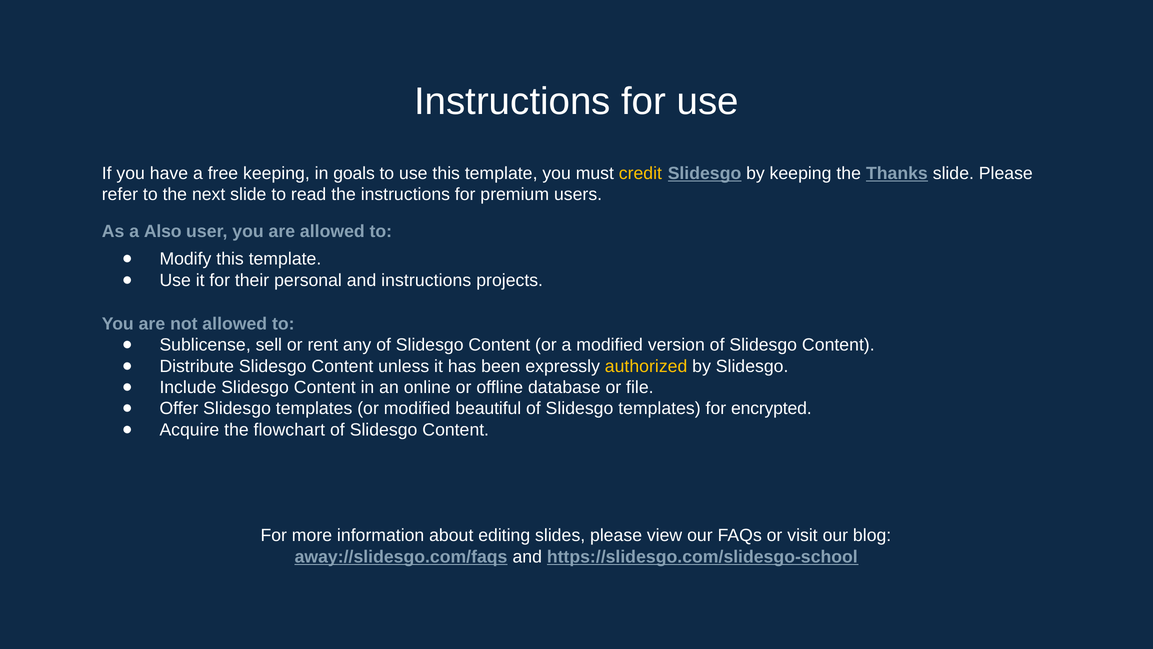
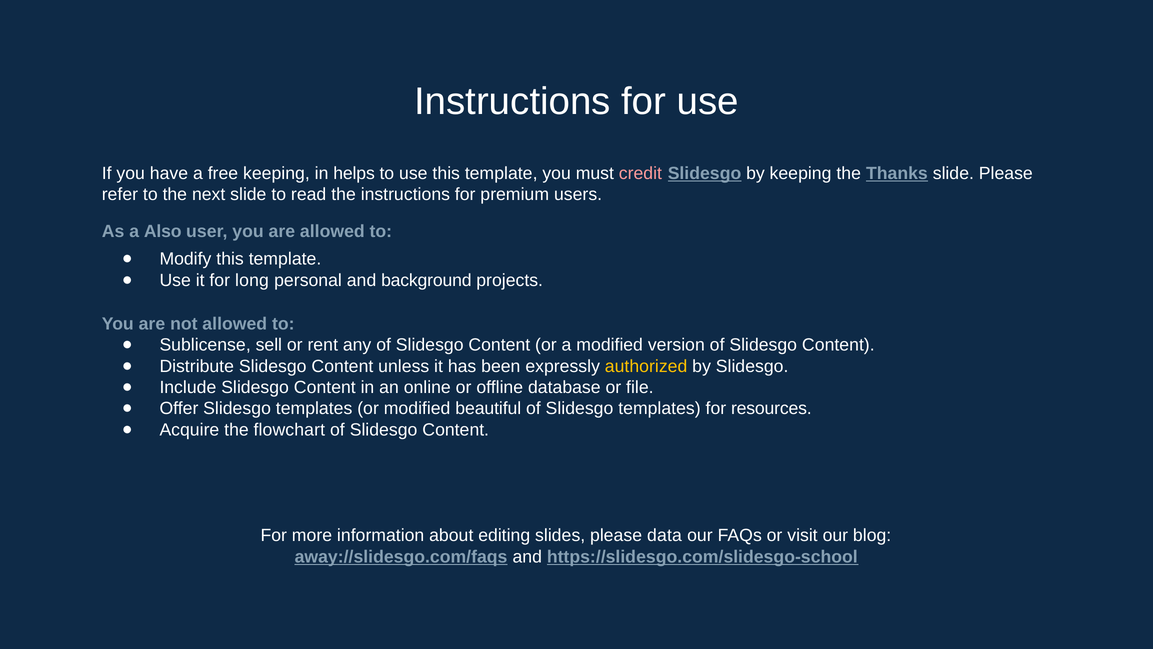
goals: goals -> helps (354, 173)
credit colour: yellow -> pink (640, 173)
their: their -> long (252, 280)
and instructions: instructions -> background (426, 280)
encrypted: encrypted -> resources (771, 408)
view: view -> data (664, 535)
